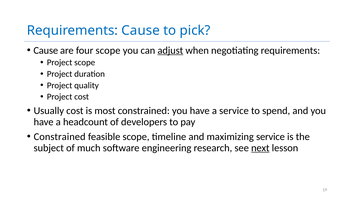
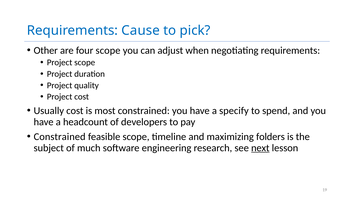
Cause: Cause -> Other (46, 50)
adjust underline: present -> none (170, 50)
a service: service -> specify (234, 111)
maximizing service: service -> folders (270, 137)
